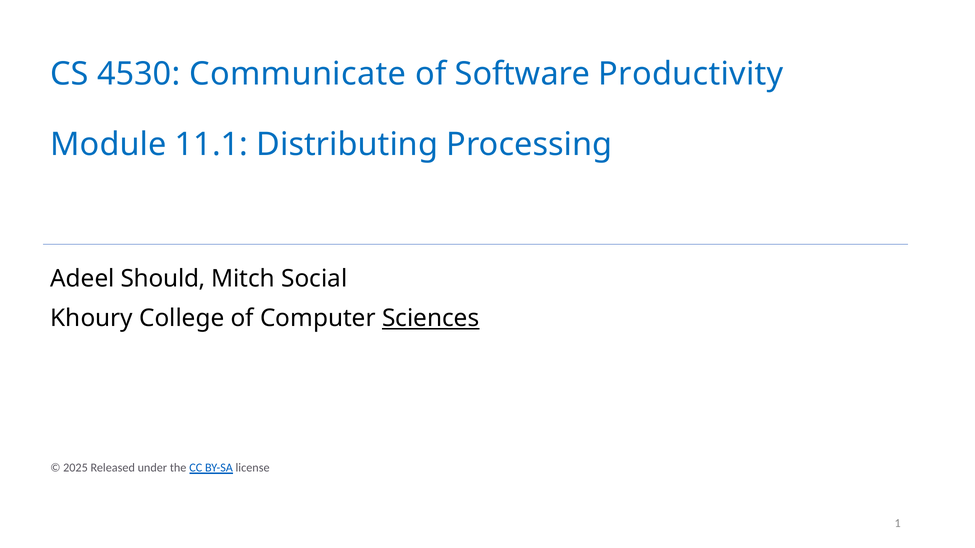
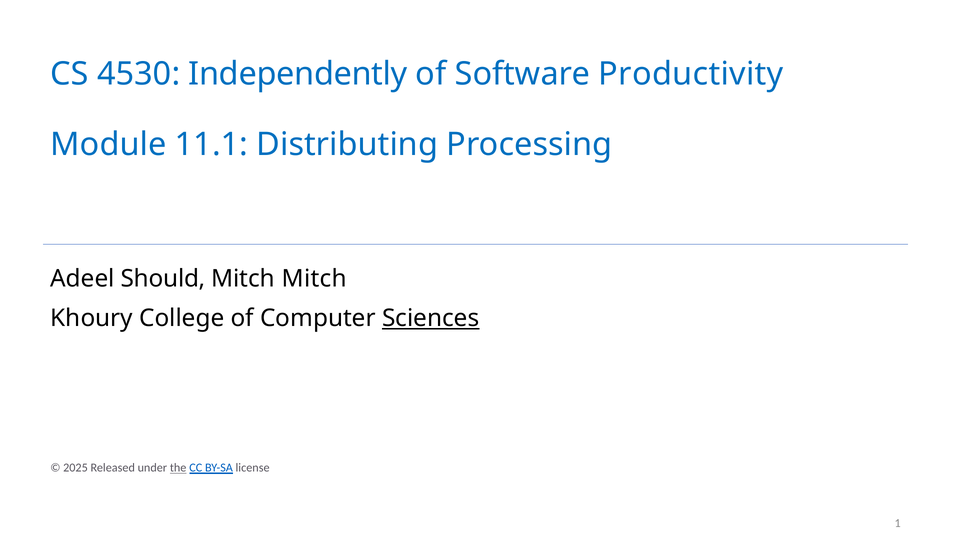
Communicate: Communicate -> Independently (298, 74)
Mitch Social: Social -> Mitch (314, 279)
the underline: none -> present (178, 468)
